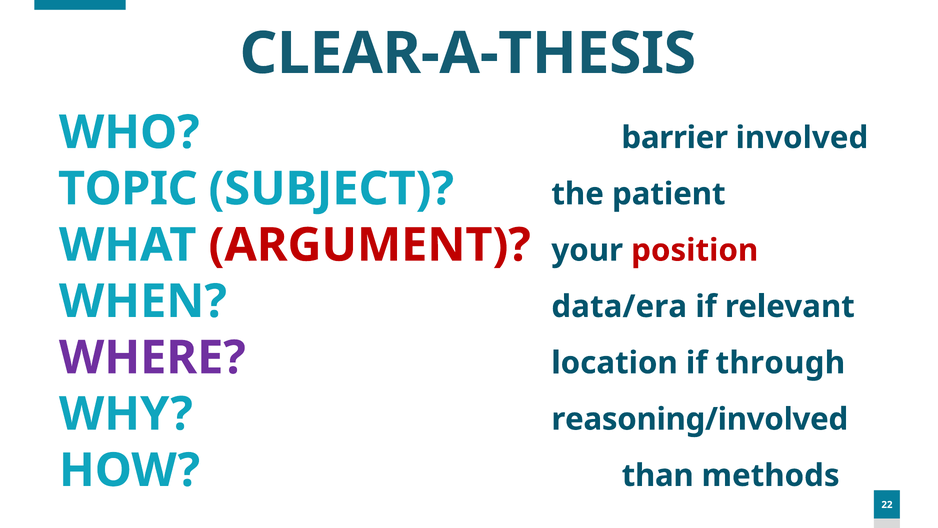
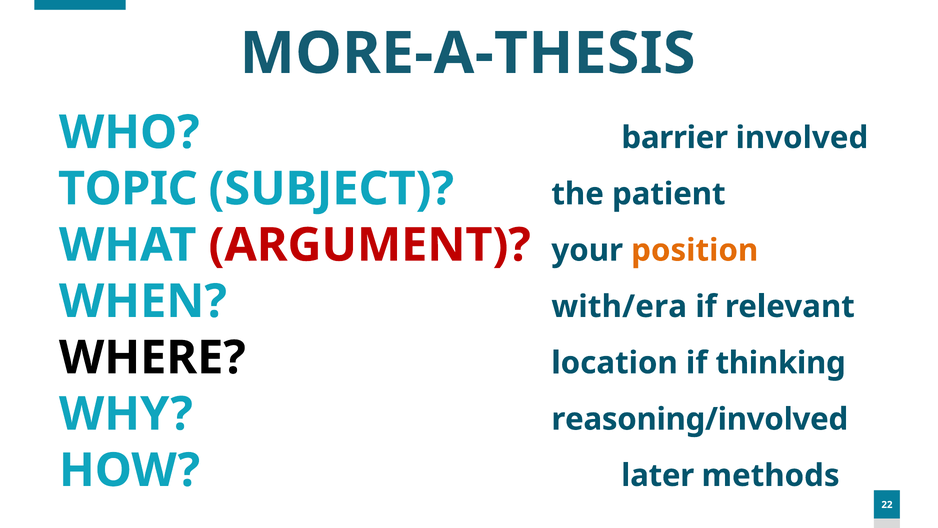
CLEAR-A-THESIS: CLEAR-A-THESIS -> MORE-A-THESIS (468, 54)
position colour: red -> orange (695, 250)
data/era: data/era -> with/era (619, 306)
WHERE colour: purple -> black (152, 358)
through: through -> thinking (781, 363)
than: than -> later (658, 475)
